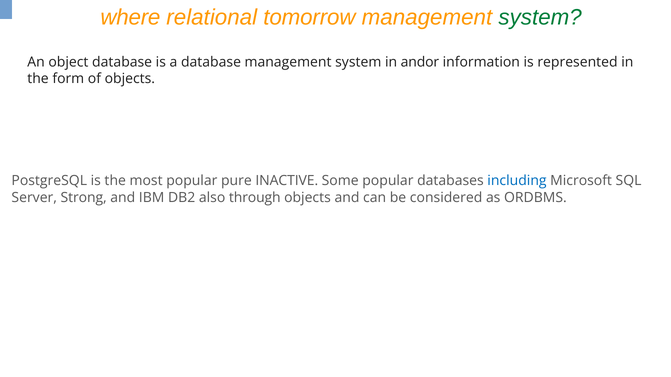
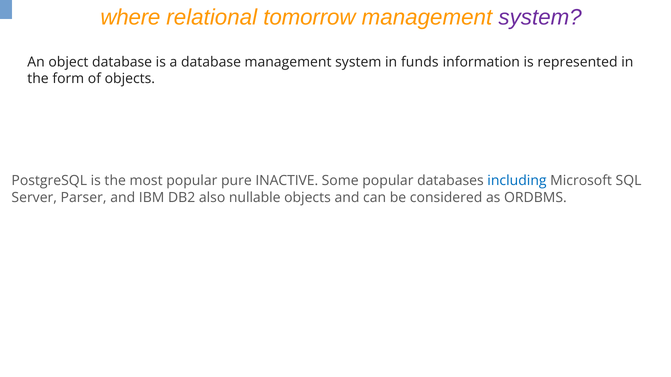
system colour: green -> purple (540, 17)
andor: andor -> funds (420, 62)
Strong: Strong -> Parser (84, 198)
through: through -> nullable (255, 198)
